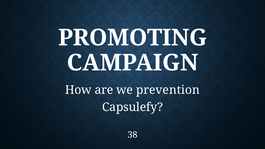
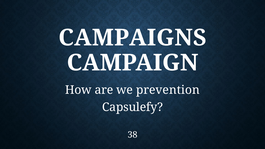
PROMOTING: PROMOTING -> CAMPAIGNS (132, 38)
